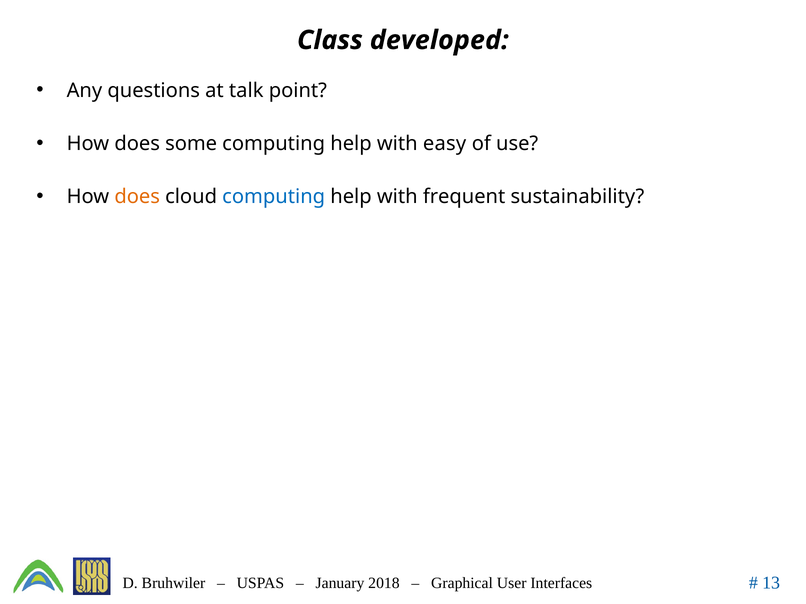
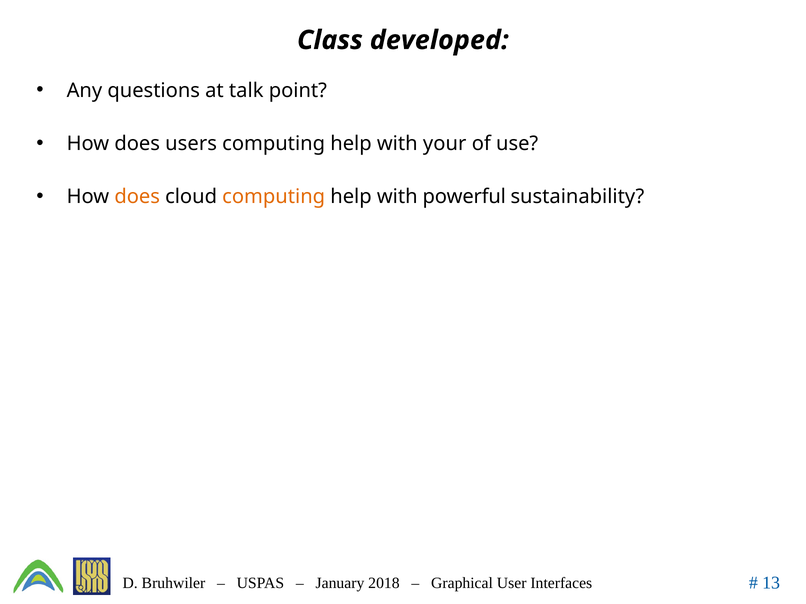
some: some -> users (191, 144)
easy: easy -> your (445, 144)
computing colour: blue -> orange (274, 197)
frequent: frequent -> powerful (464, 197)
